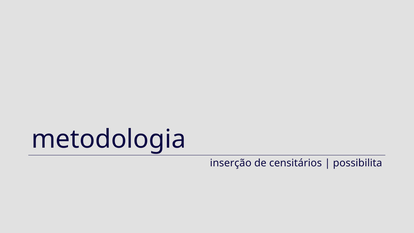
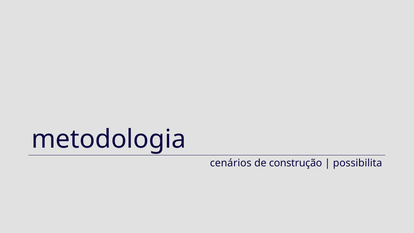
inserção: inserção -> cenários (231, 163)
censitários: censitários -> construção (296, 163)
